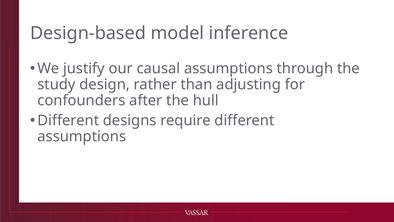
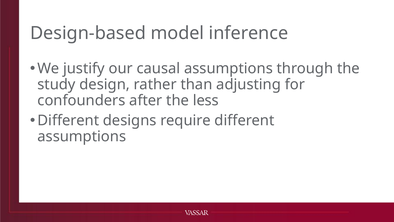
hull: hull -> less (206, 100)
